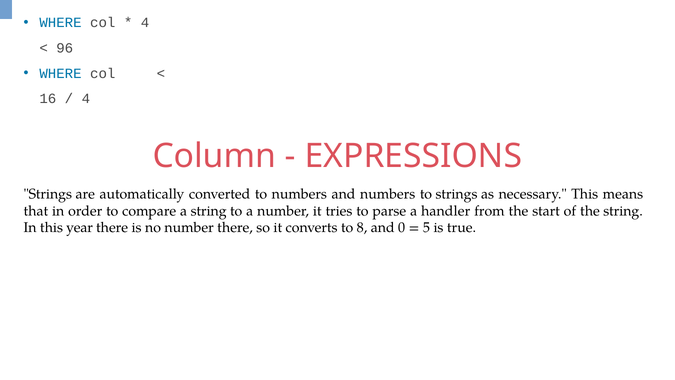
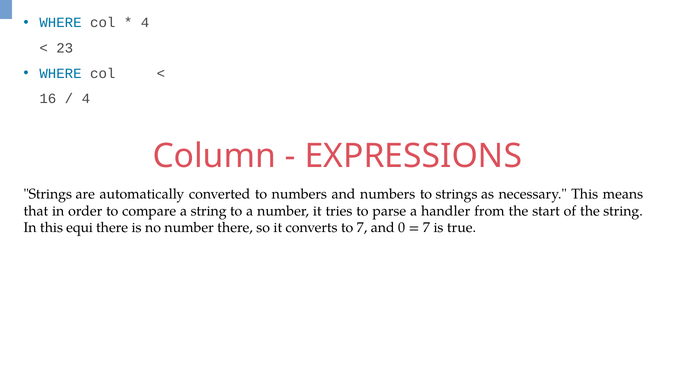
96: 96 -> 23 (65, 48)
year: year -> equi (80, 228)
to 8: 8 -> 7 (362, 228)
5: 5 -> 7 (426, 228)
